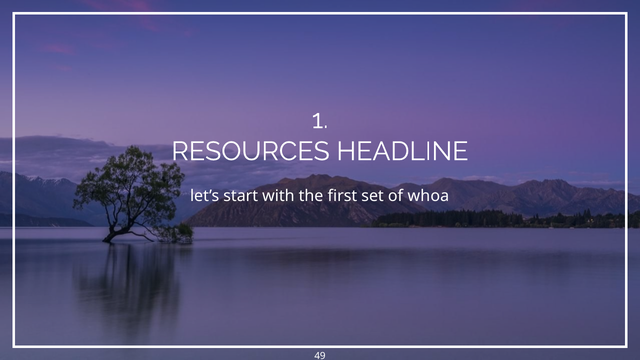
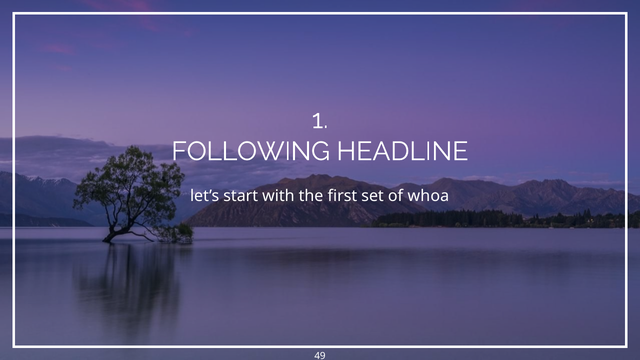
RESOURCES: RESOURCES -> FOLLOWING (251, 151)
